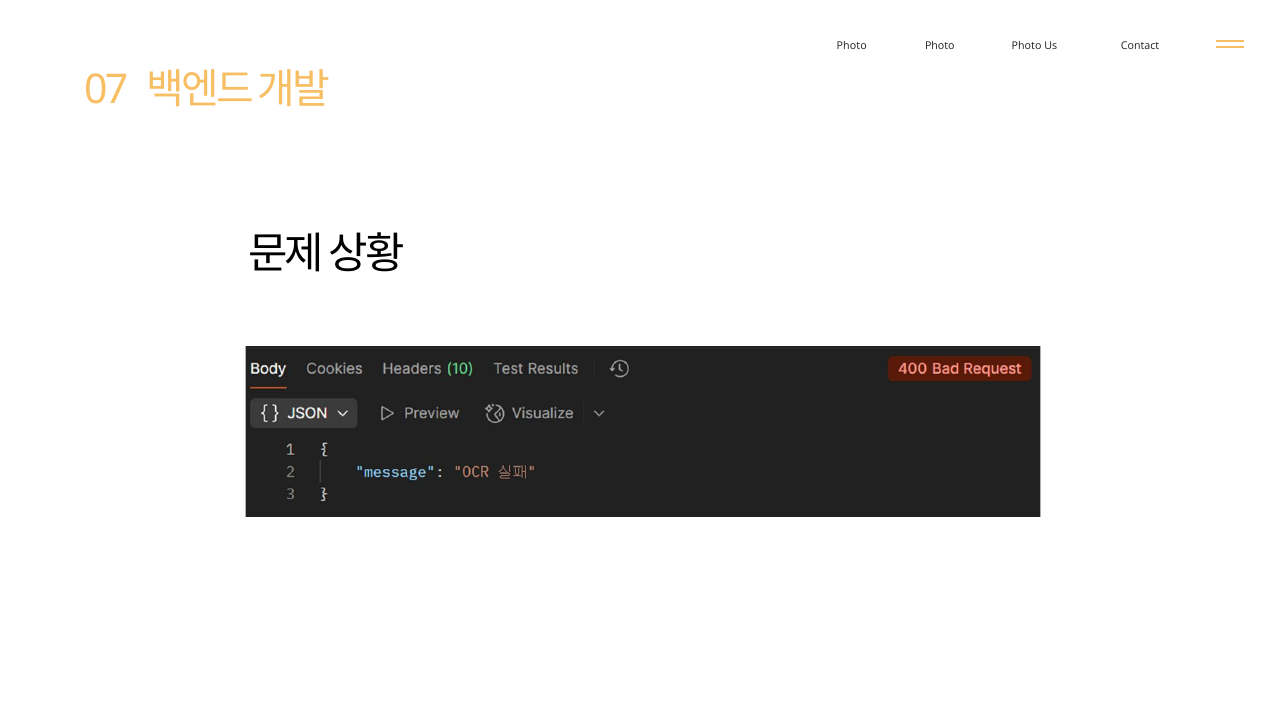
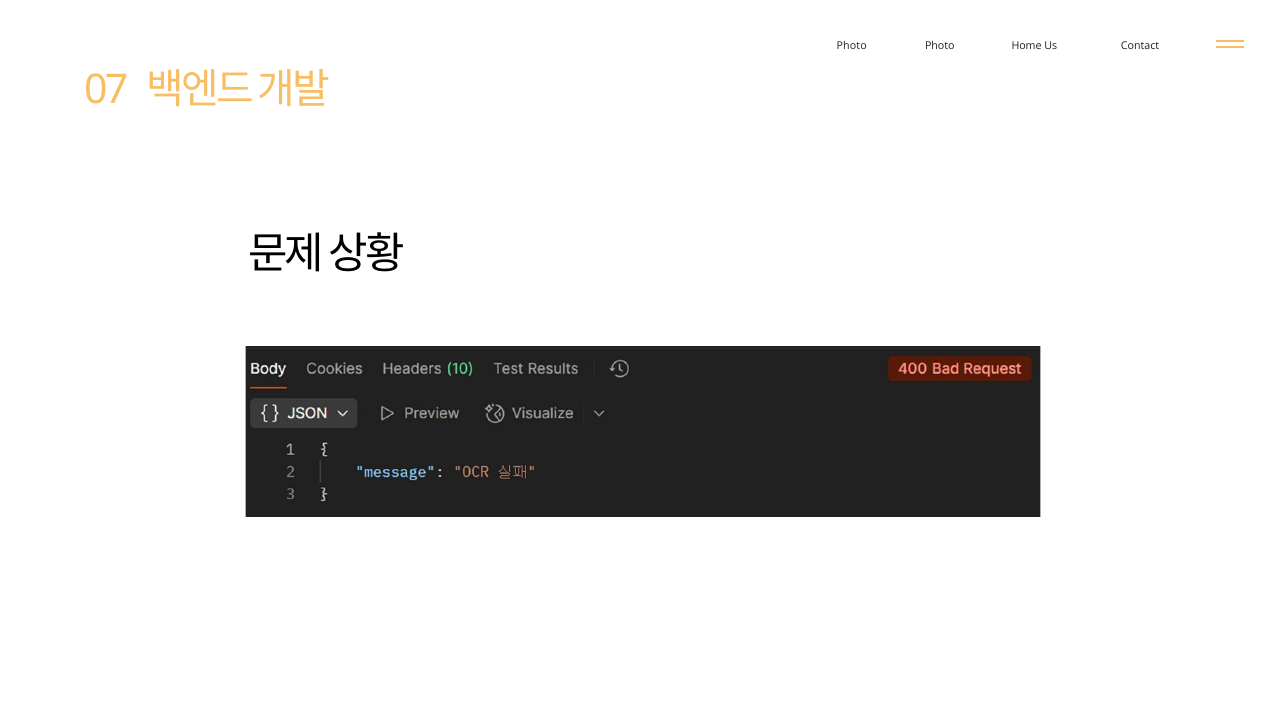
Photo: Photo -> Home (1027, 46)
